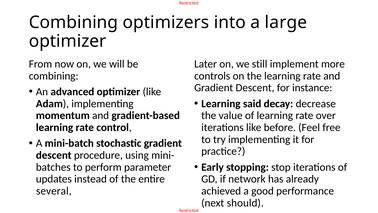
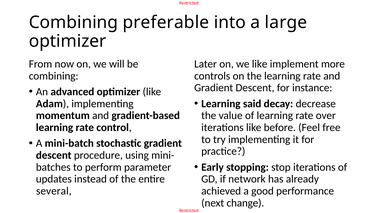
optimizers: optimizers -> preferable (166, 22)
we still: still -> like (260, 64)
should: should -> change (245, 203)
